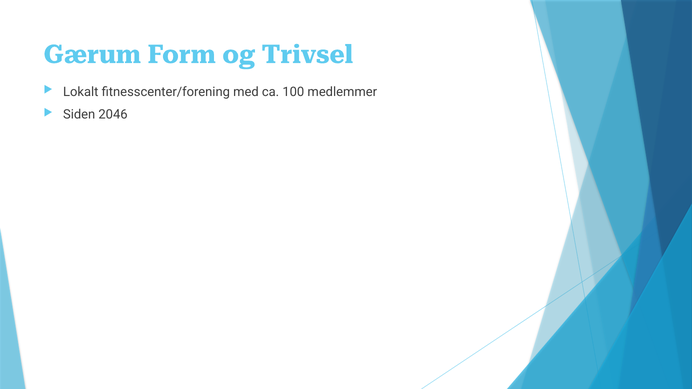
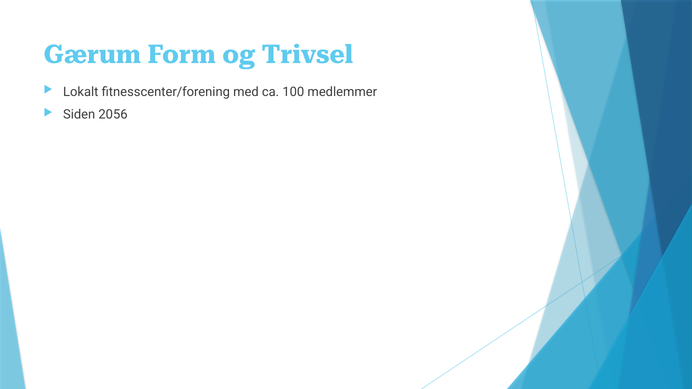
2046: 2046 -> 2056 (113, 115)
